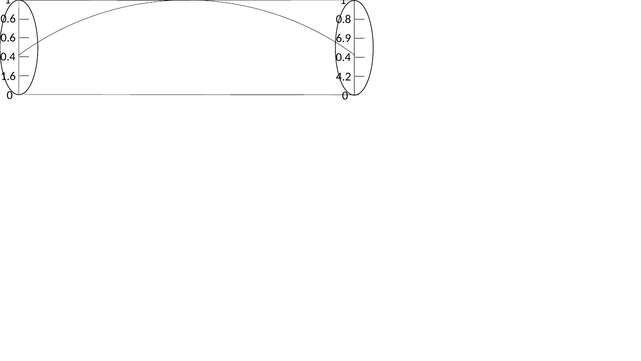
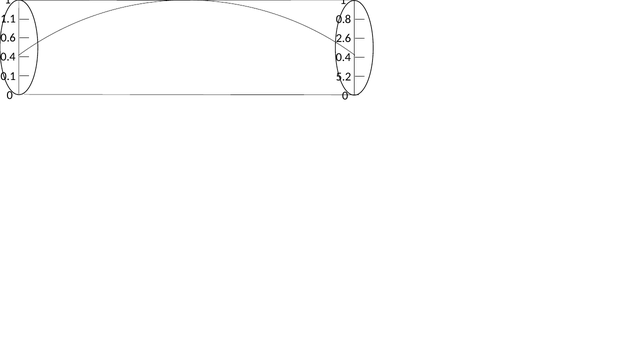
0.6: 0.6 -> 1.1 (8, 19)
6.9: 6.9 -> 2.6 (344, 38)
1.6: 1.6 -> 0.1 (8, 76)
4.2: 4.2 -> 5.2 (344, 77)
